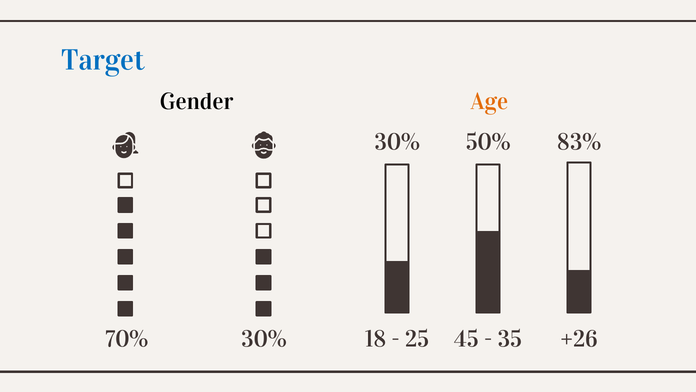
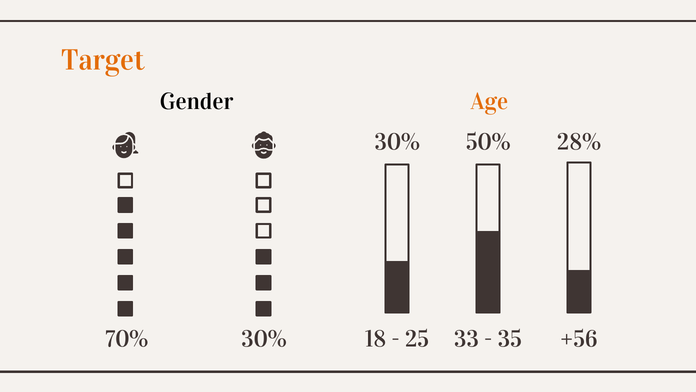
Target colour: blue -> orange (103, 60)
83%: 83% -> 28% (579, 142)
45: 45 -> 33 (466, 339)
+26: +26 -> +56 (579, 339)
